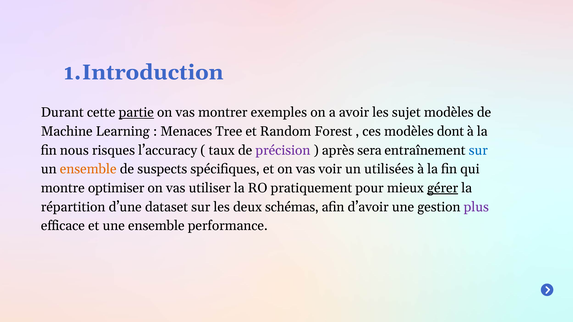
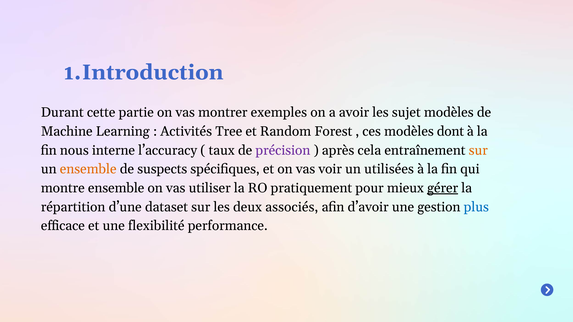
partie underline: present -> none (136, 113)
Menaces: Menaces -> Activités (186, 131)
risques: risques -> interne (114, 150)
sera: sera -> cela (369, 150)
sur colour: blue -> orange (478, 150)
montre optimiser: optimiser -> ensemble (116, 188)
schémas: schémas -> associés (292, 207)
plus colour: purple -> blue (476, 207)
une ensemble: ensemble -> flexibilité (156, 226)
